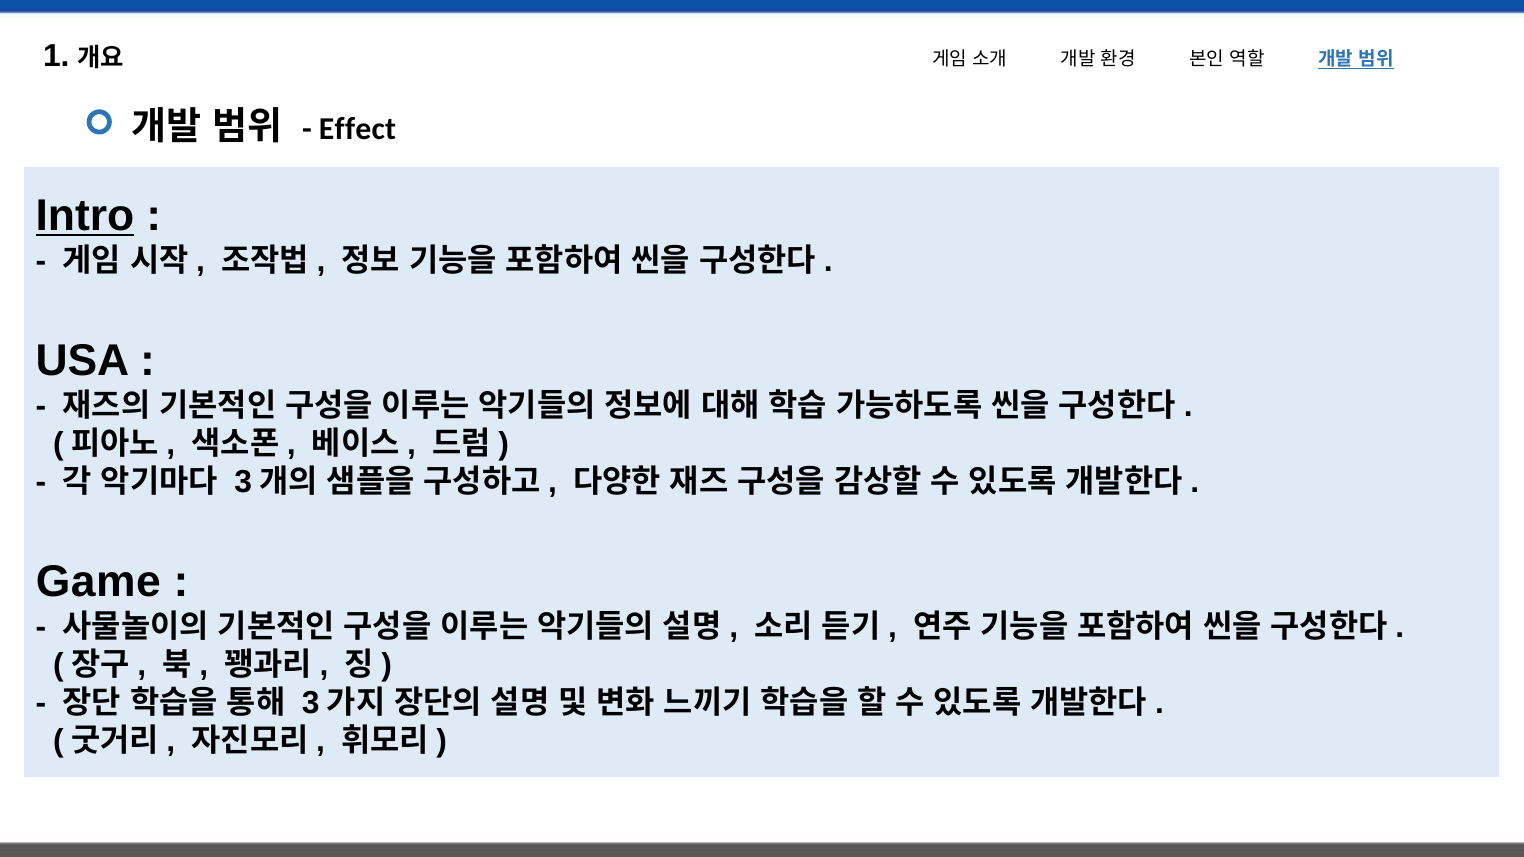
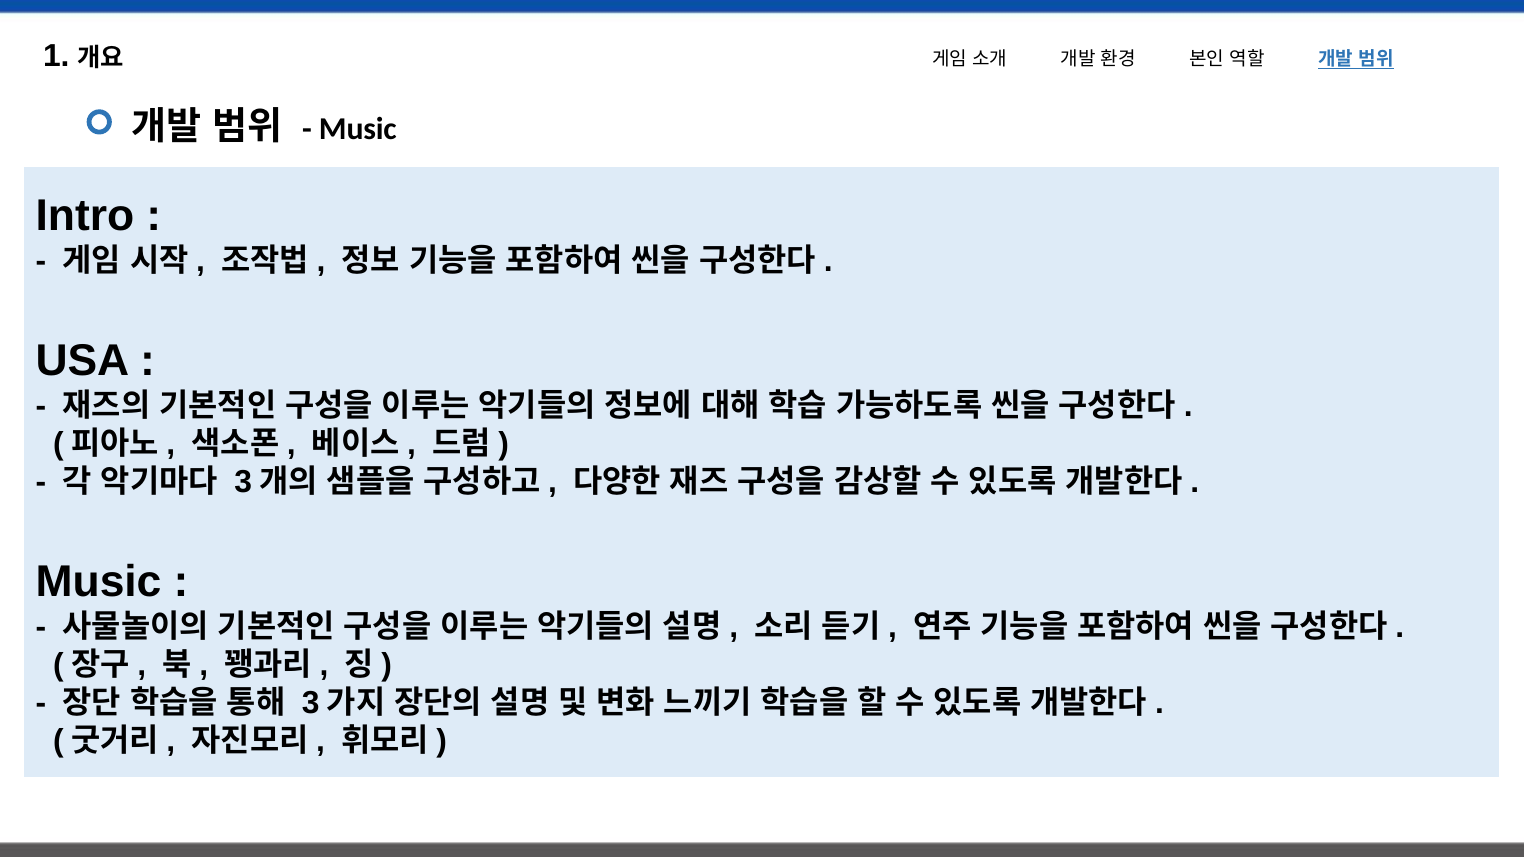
Effect: Effect -> Music (358, 129)
Intro underline: present -> none (85, 216)
Game: Game -> Music (99, 582)
